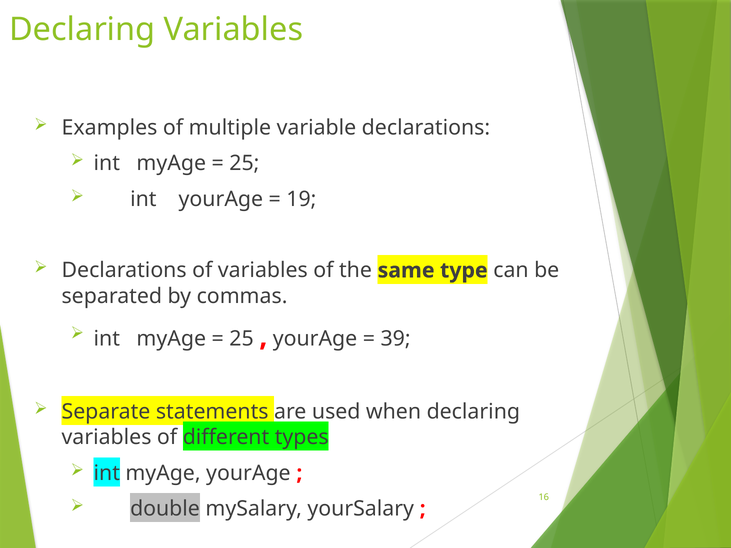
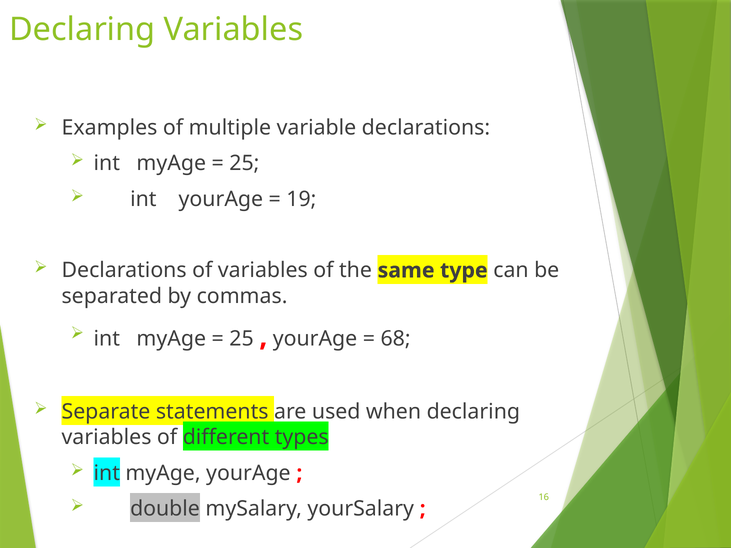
39: 39 -> 68 (396, 339)
